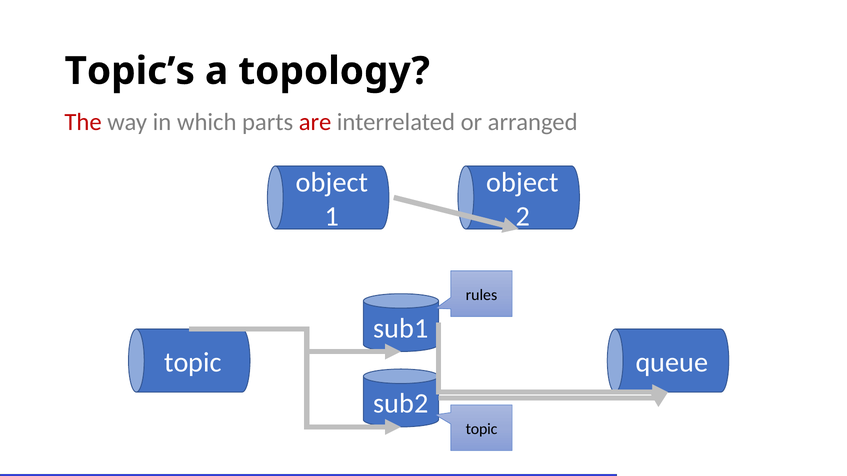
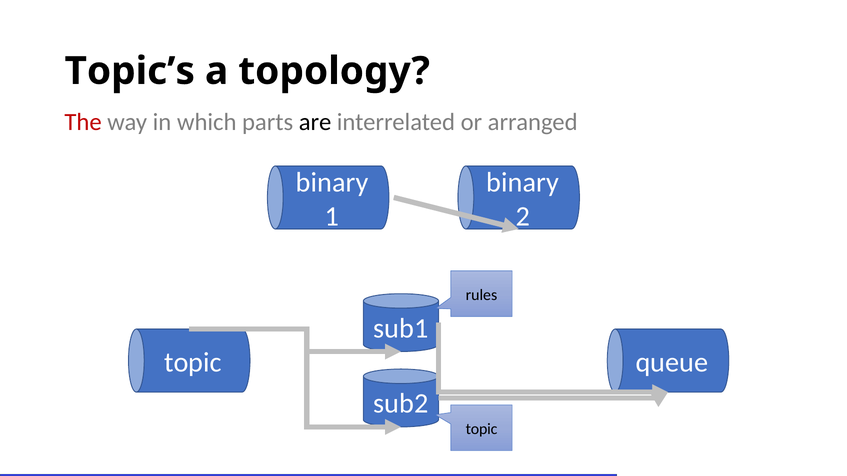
are colour: red -> black (315, 122)
object: object -> binary (332, 183)
object: object -> binary (523, 183)
